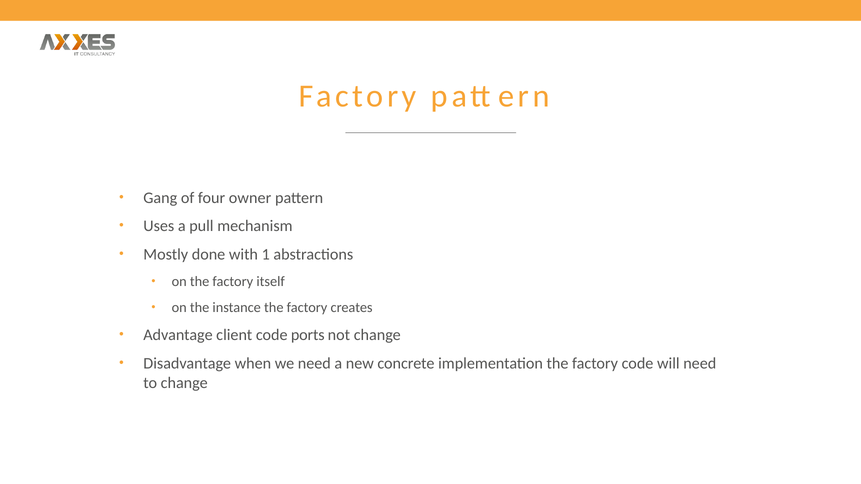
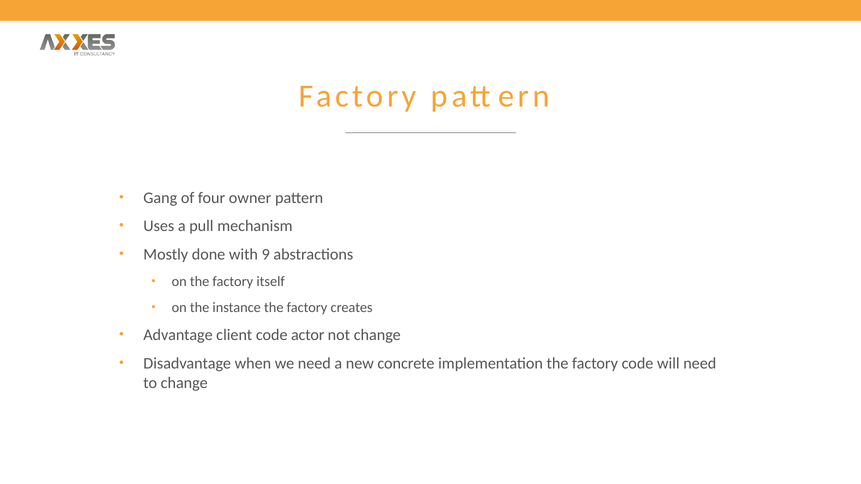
1: 1 -> 9 (266, 255)
ports: ports -> actor (308, 335)
